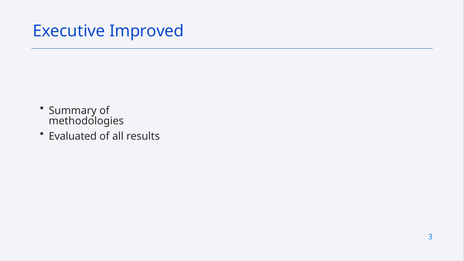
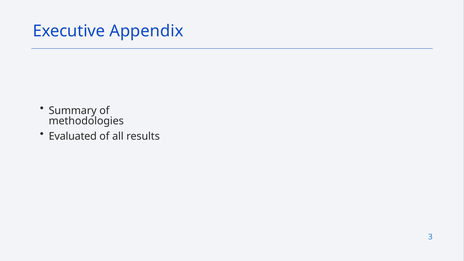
Improved: Improved -> Appendix (146, 31)
